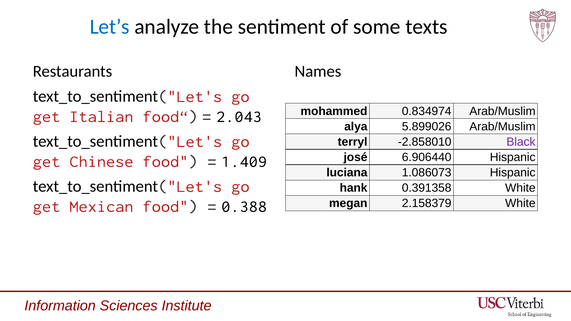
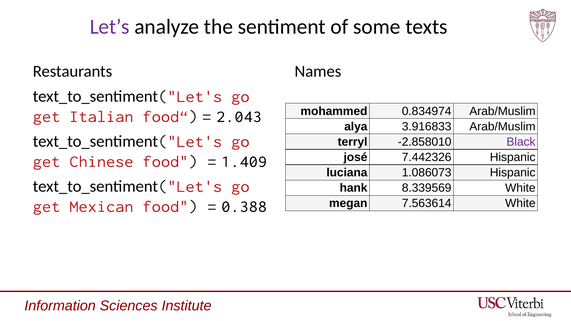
Let’s colour: blue -> purple (110, 27)
5.899026: 5.899026 -> 3.916833 (427, 127)
6.906440: 6.906440 -> 7.442326 (427, 157)
0.391358: 0.391358 -> 8.339569 (427, 188)
2.158379: 2.158379 -> 7.563614 (427, 203)
